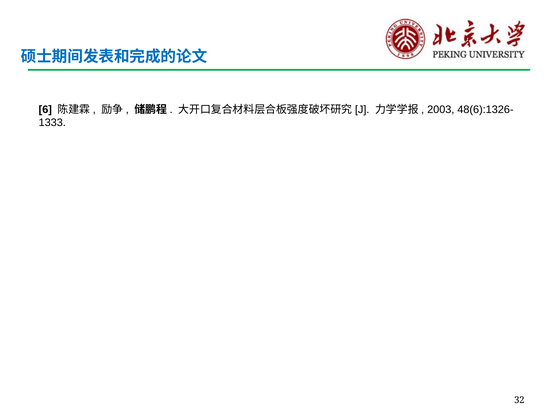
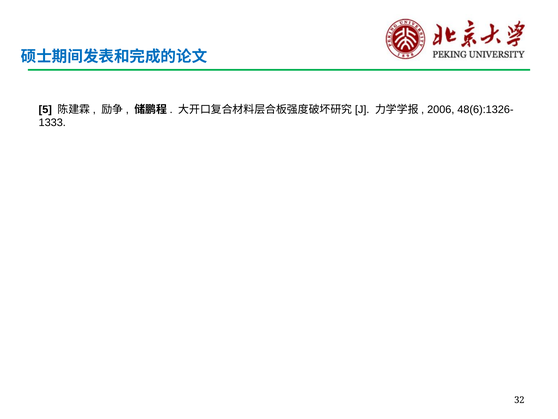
6: 6 -> 5 (45, 109)
2003: 2003 -> 2006 (441, 109)
